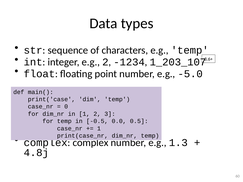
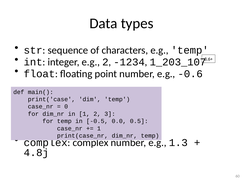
-5.0: -5.0 -> -0.6 (190, 74)
